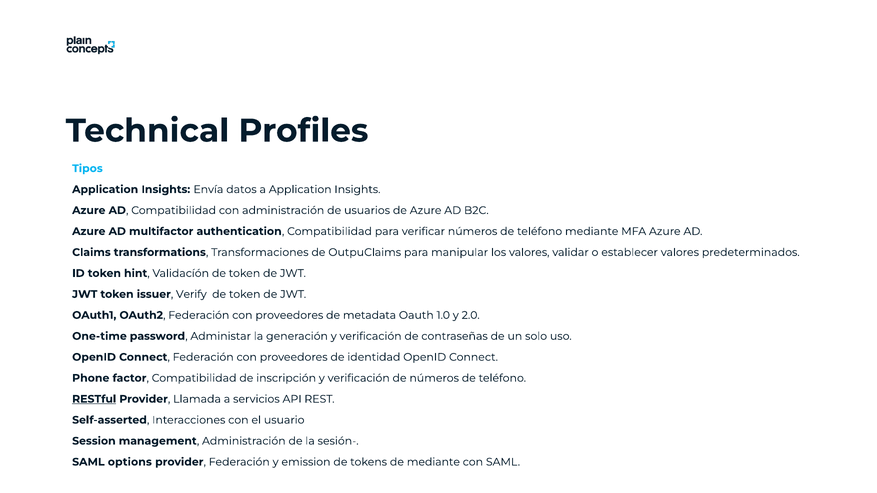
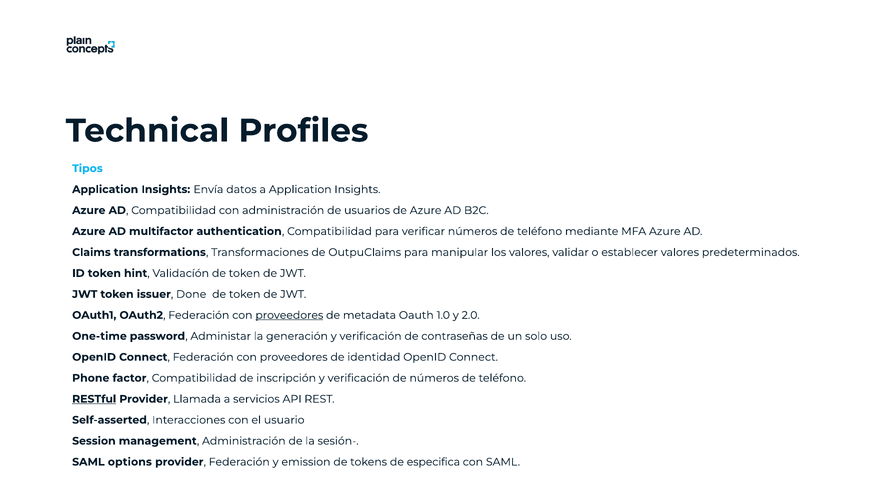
Verify: Verify -> Done (191, 294)
proveedores underline: none -> present (289, 315)
de mediante: mediante -> especifica (433, 462)
